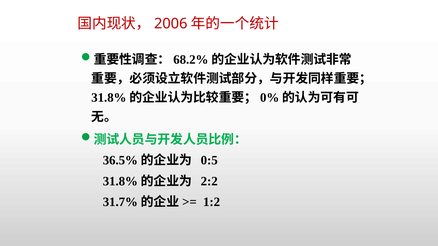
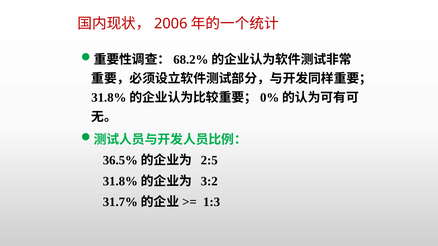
0:5: 0:5 -> 2:5 (209, 161)
2:2: 2:2 -> 3:2 (209, 181)
1:2: 1:2 -> 1:3 (212, 202)
